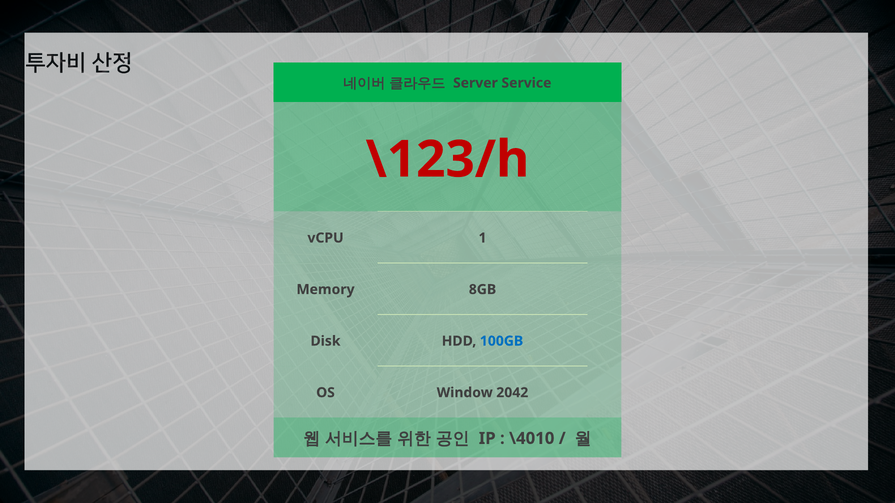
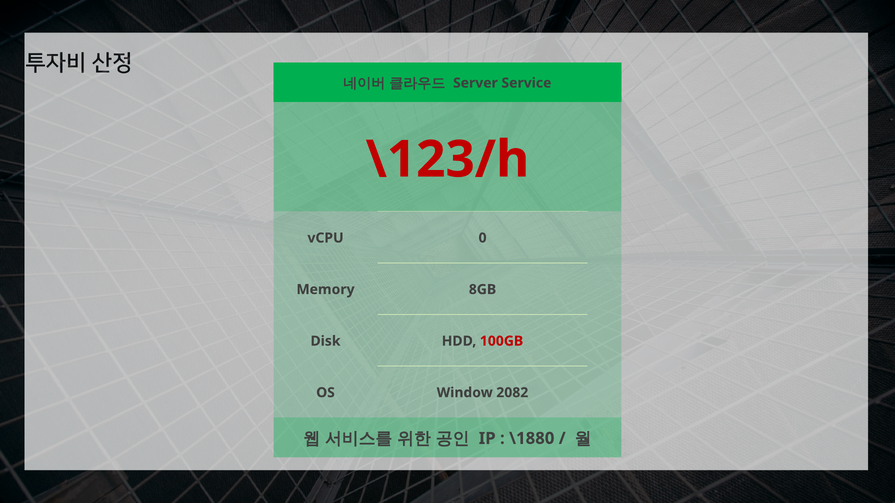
1: 1 -> 0 (483, 238)
100GB colour: blue -> red (502, 341)
2042: 2042 -> 2082 (512, 393)
\4010: \4010 -> \1880 (532, 439)
